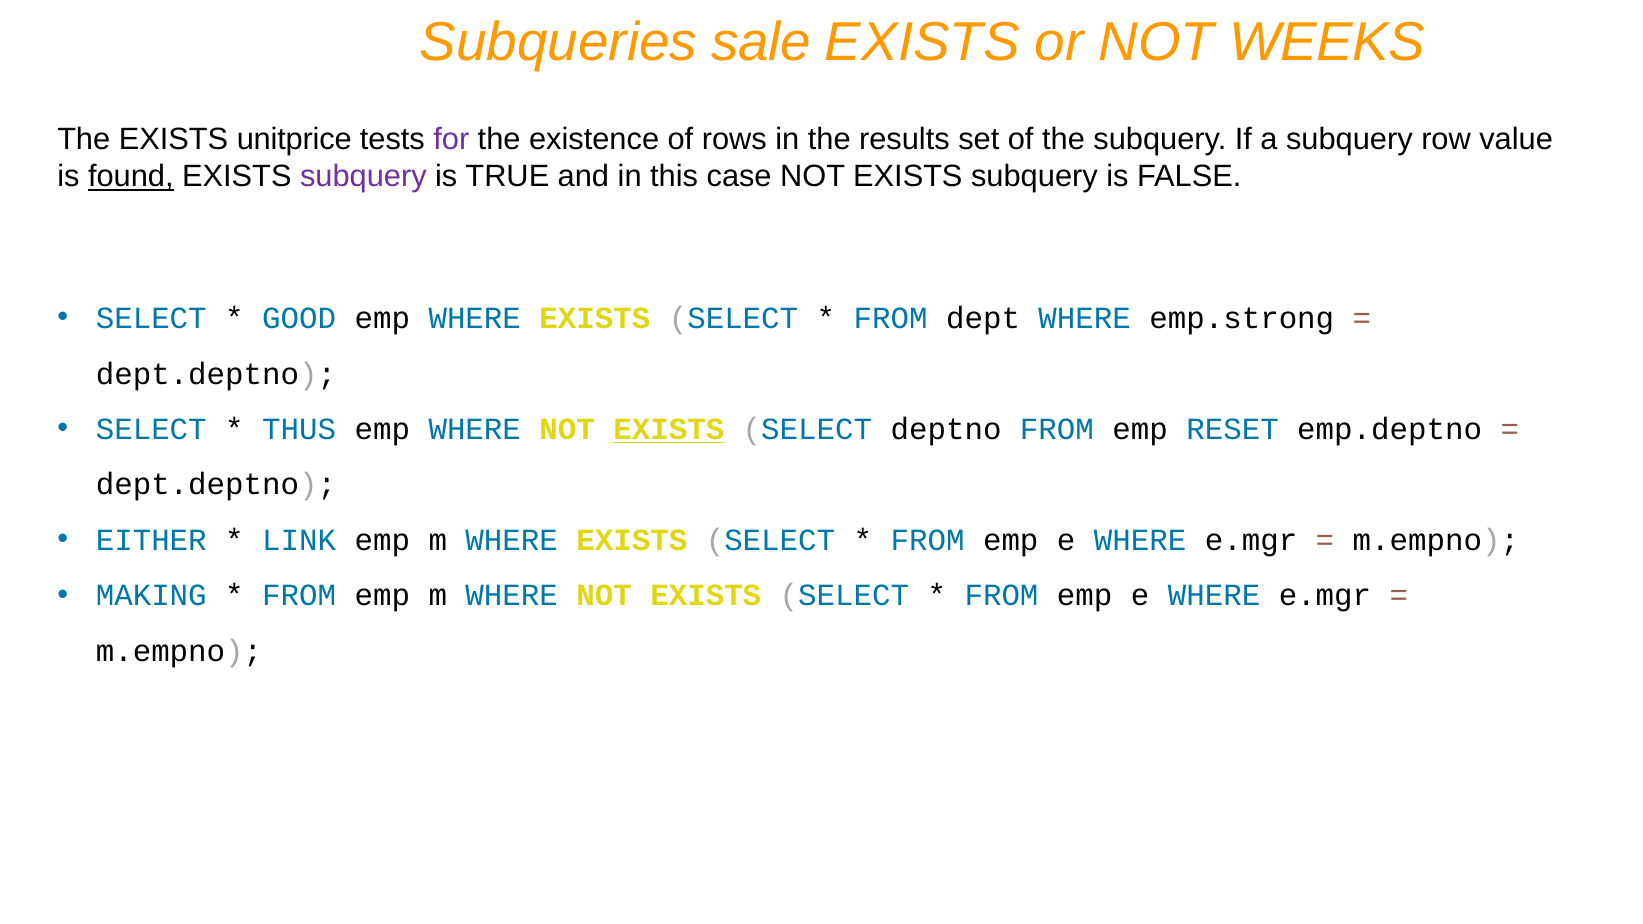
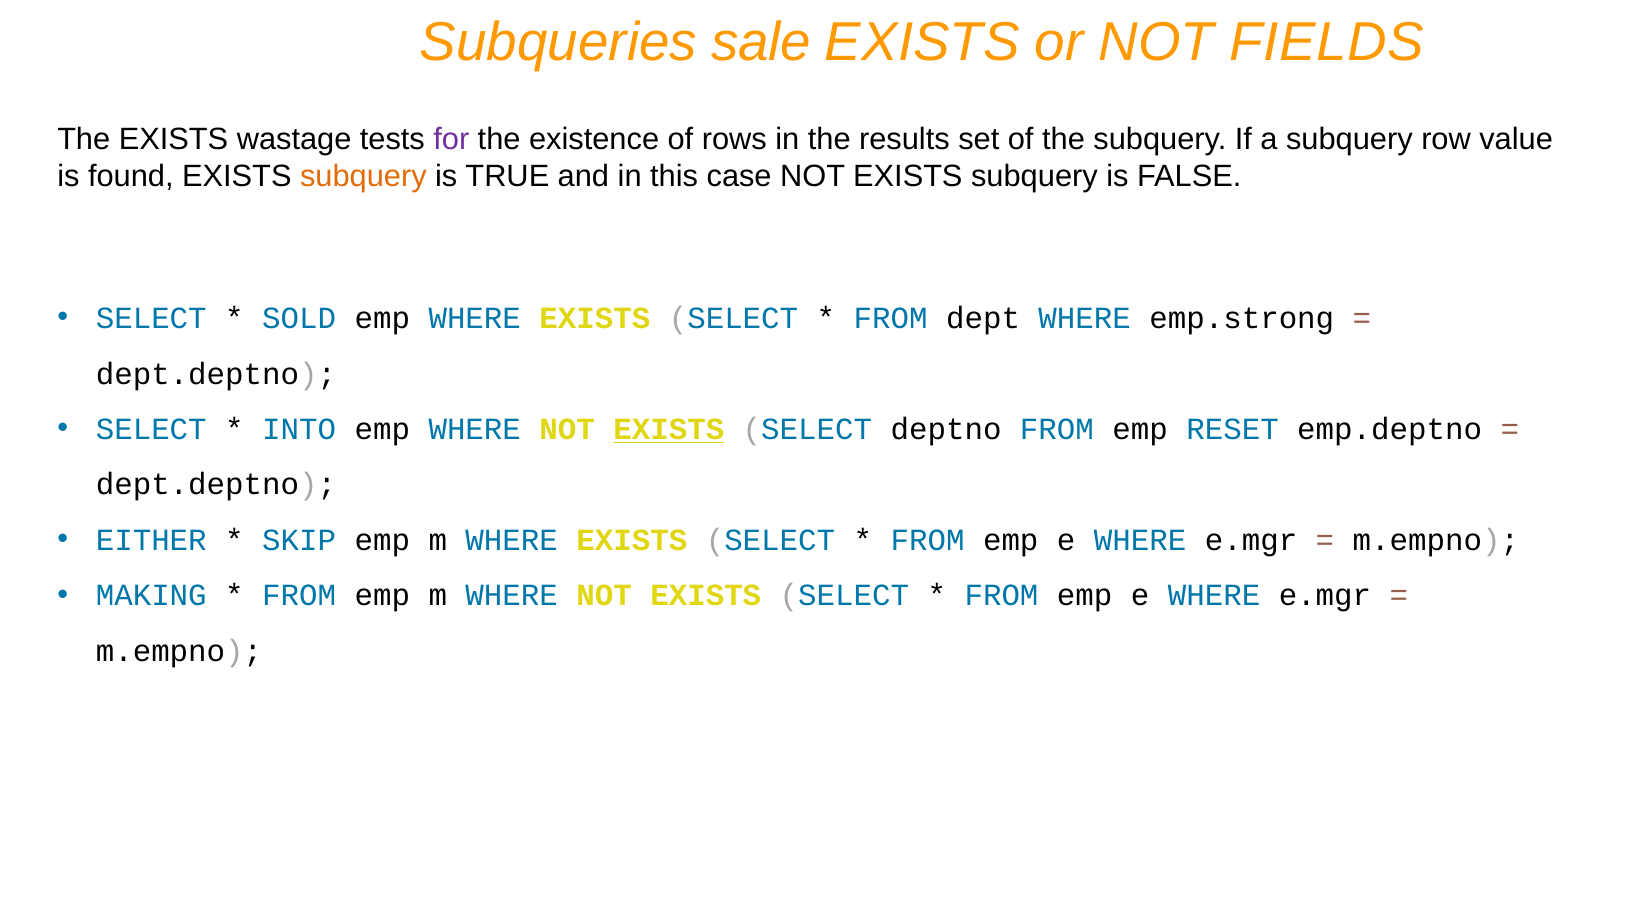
WEEKS: WEEKS -> FIELDS (1327, 43)
unitprice: unitprice -> wastage (294, 140)
found underline: present -> none (131, 177)
subquery colour: purple -> orange (363, 177)
GOOD: GOOD -> SOLD (299, 318)
THUS: THUS -> INTO (299, 429)
LINK: LINK -> SKIP (299, 540)
